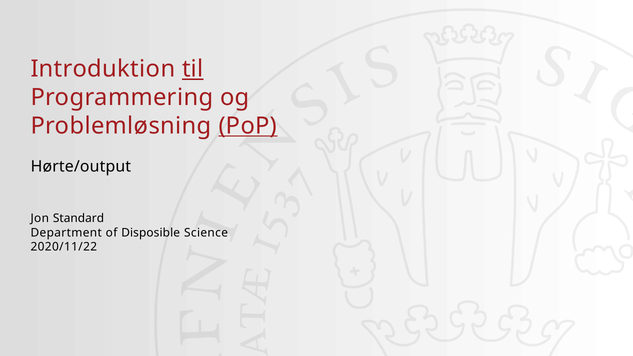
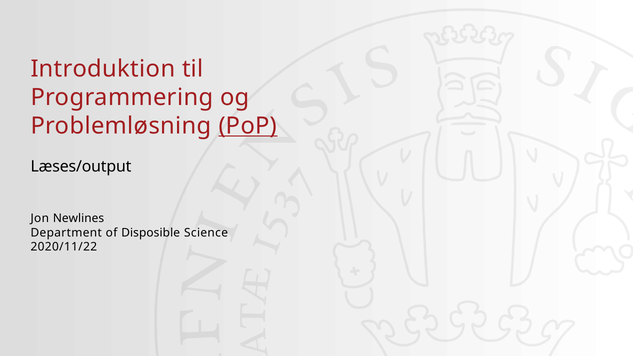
til underline: present -> none (193, 69)
Hørte/output: Hørte/output -> Læses/output (81, 167)
Standard: Standard -> Newlines (78, 218)
